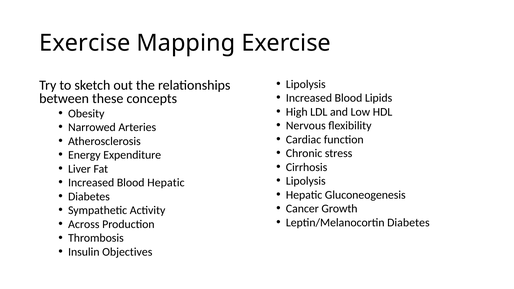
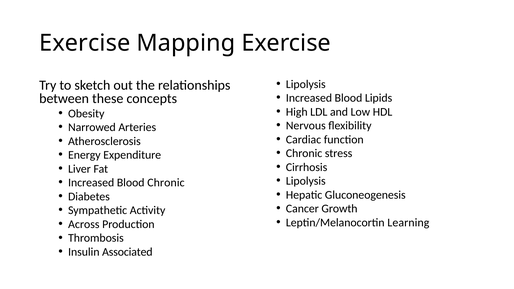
Blood Hepatic: Hepatic -> Chronic (166, 183)
Leptin/Melanocortin Diabetes: Diabetes -> Learning (408, 223)
Objectives: Objectives -> Associated (127, 252)
